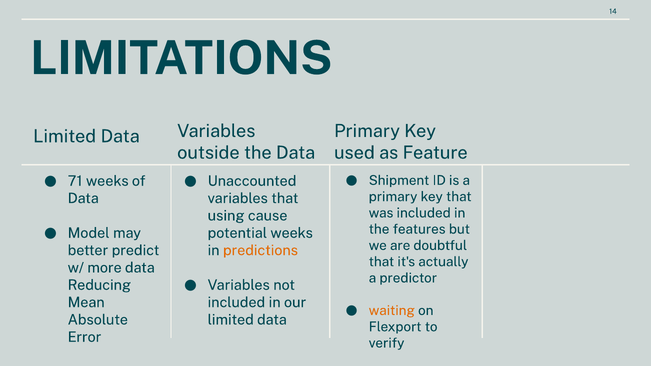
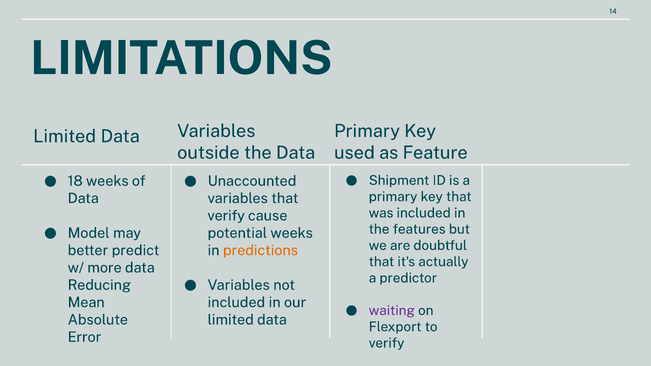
71: 71 -> 18 (75, 181)
using: using -> verify (226, 216)
waiting colour: orange -> purple (392, 311)
